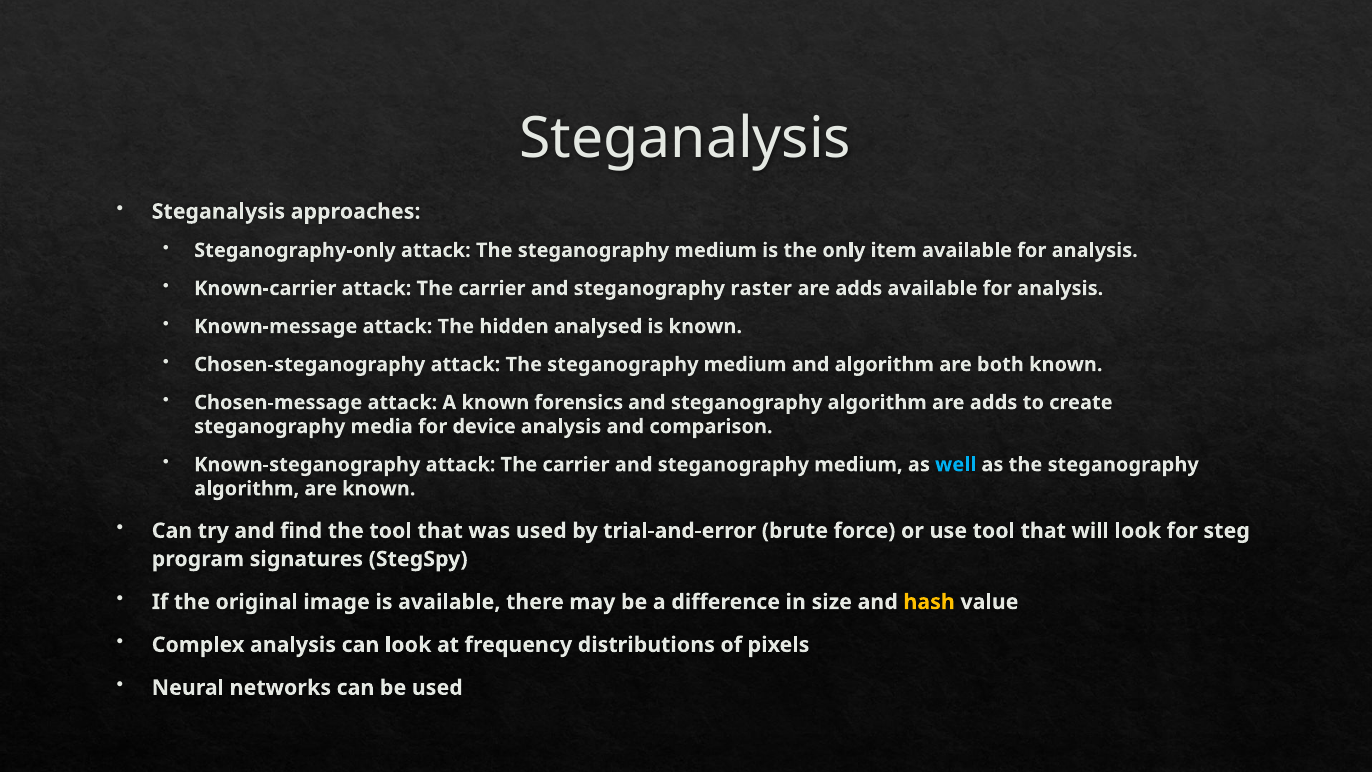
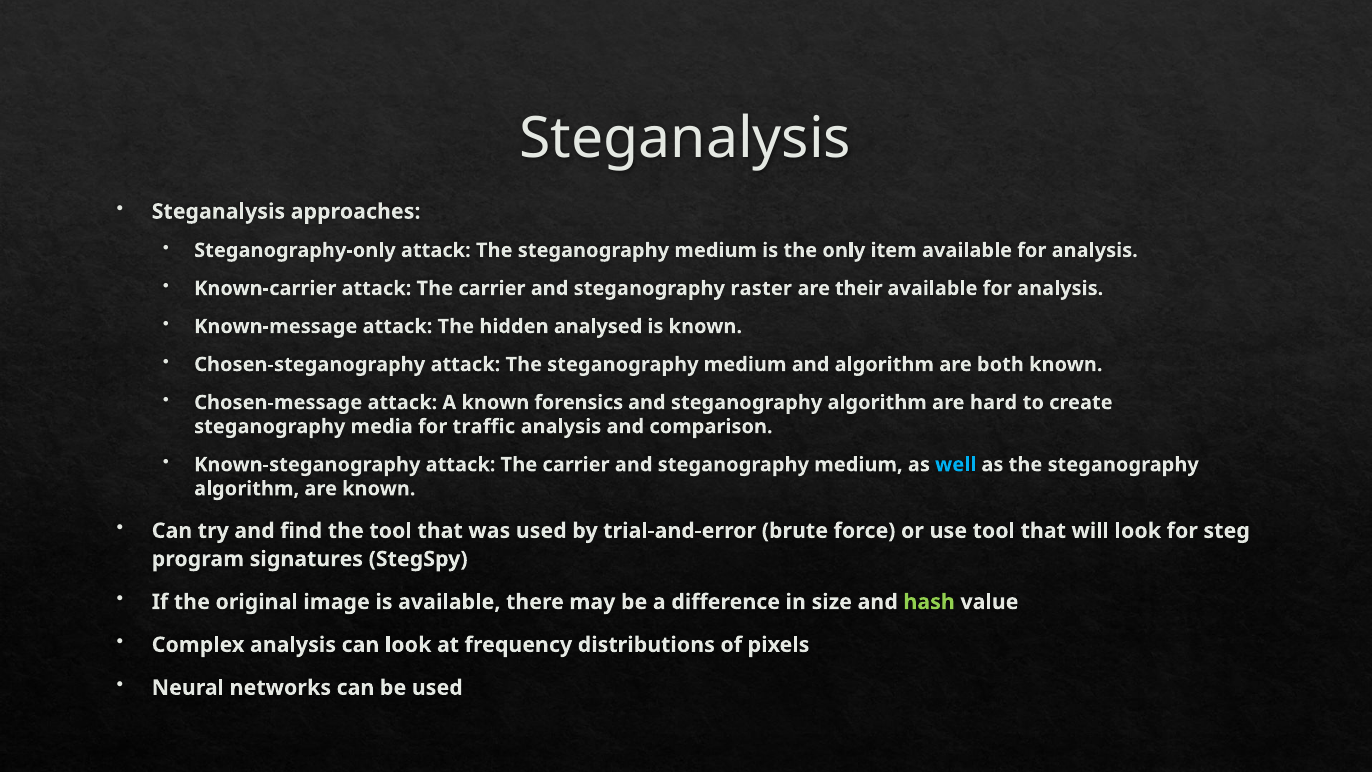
adds: adds -> their (859, 288)
algorithm are adds: adds -> hard (994, 402)
device: device -> traffic (484, 426)
hash colour: yellow -> light green (929, 602)
